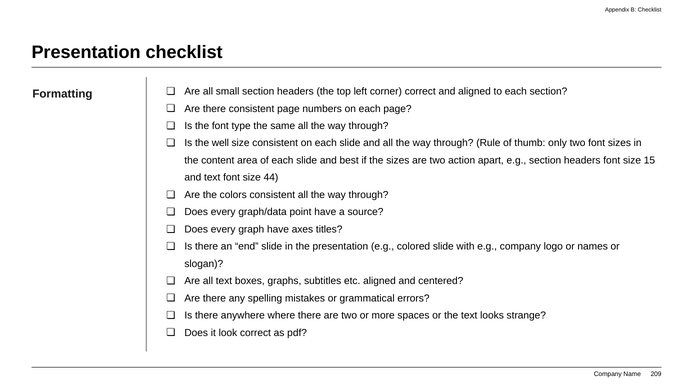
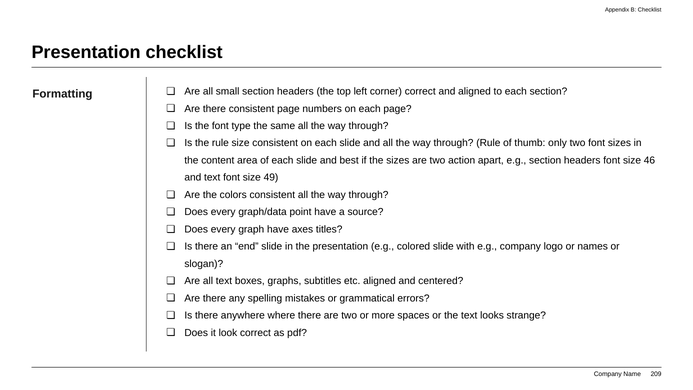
the well: well -> rule (220, 143)
15: 15 -> 46 (649, 160)
44: 44 -> 49 (271, 178)
